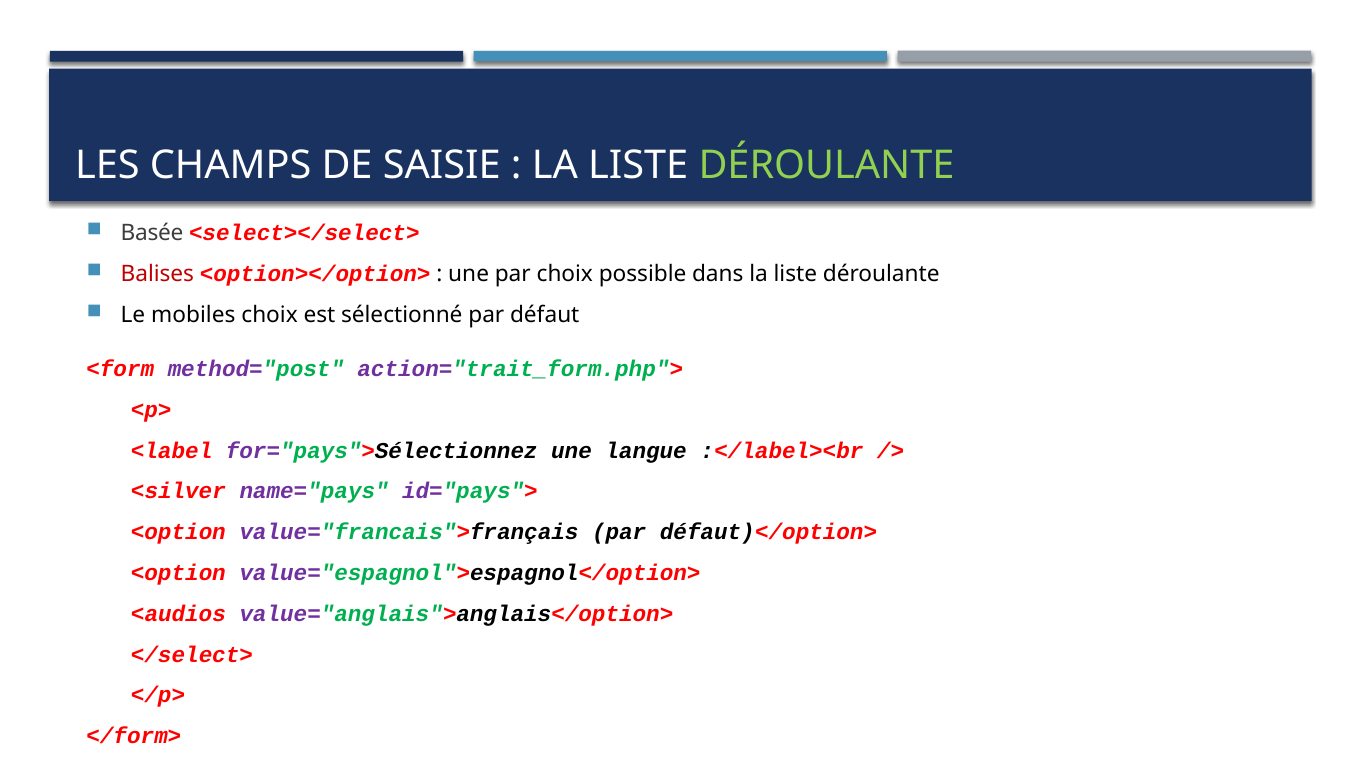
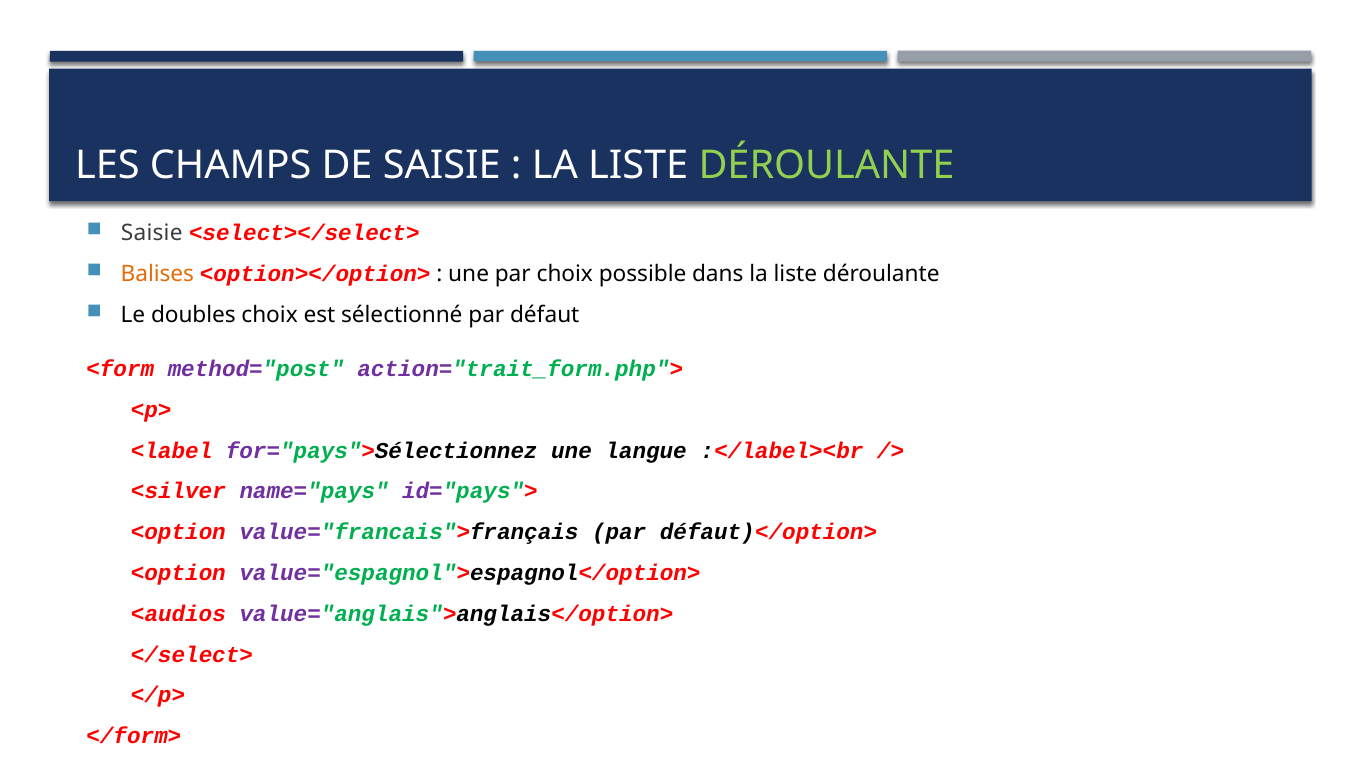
Basée: Basée -> Saisie (152, 233)
Balises colour: red -> orange (157, 274)
mobiles: mobiles -> doubles (193, 315)
